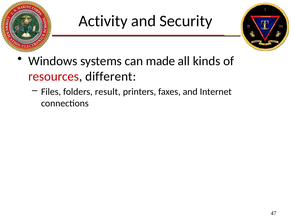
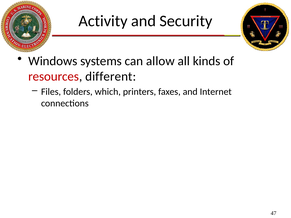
made: made -> allow (160, 61)
result: result -> which (108, 92)
